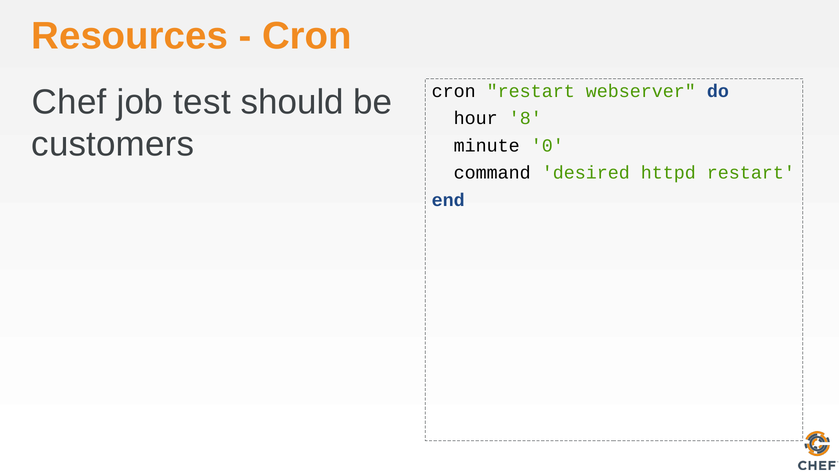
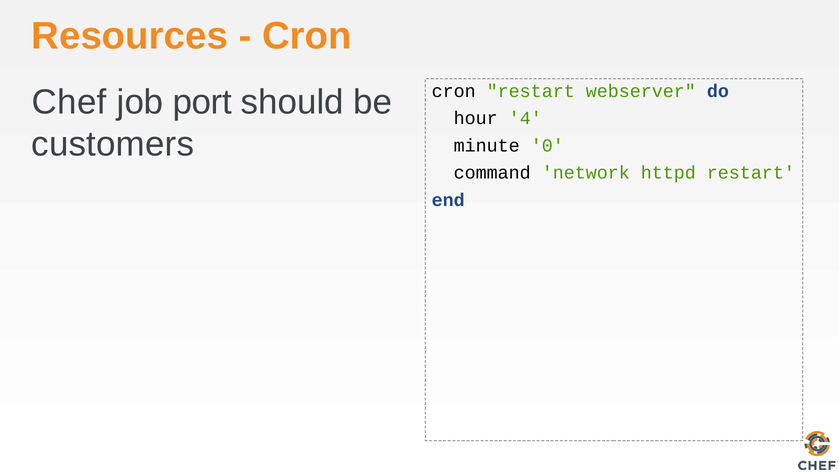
test: test -> port (202, 102)
8: 8 -> 4 (525, 118)
desired: desired -> network (586, 173)
